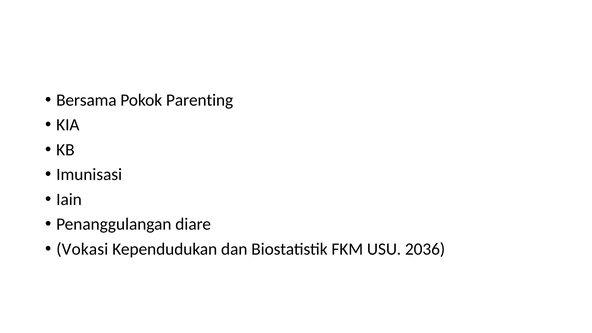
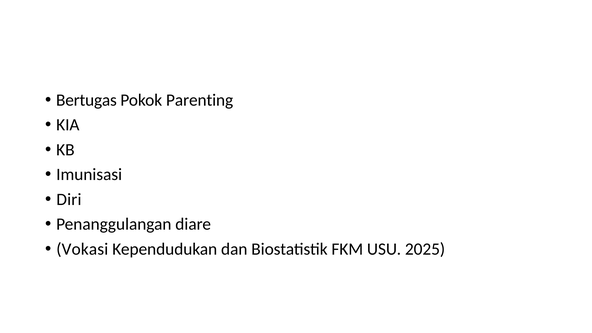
Bersama: Bersama -> Bertugas (86, 100)
Iain: Iain -> Diri (69, 199)
2036: 2036 -> 2025 (425, 249)
